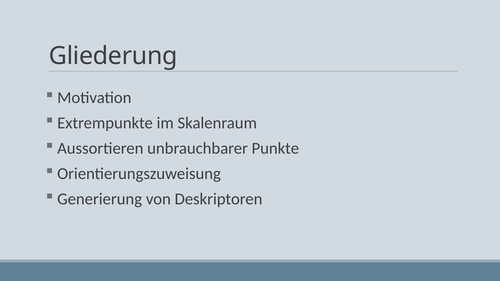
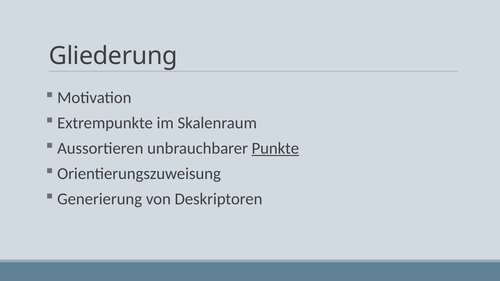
Punkte underline: none -> present (275, 148)
